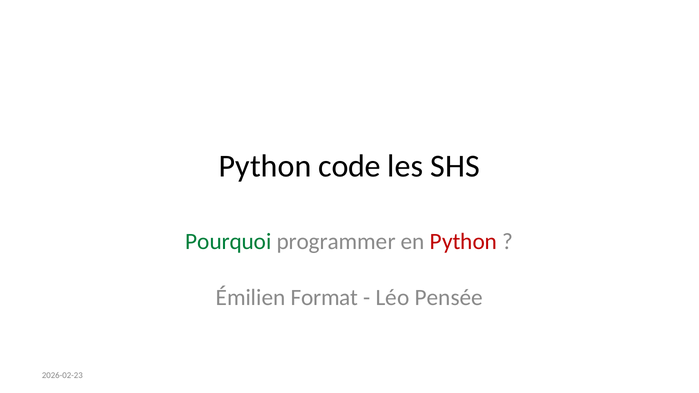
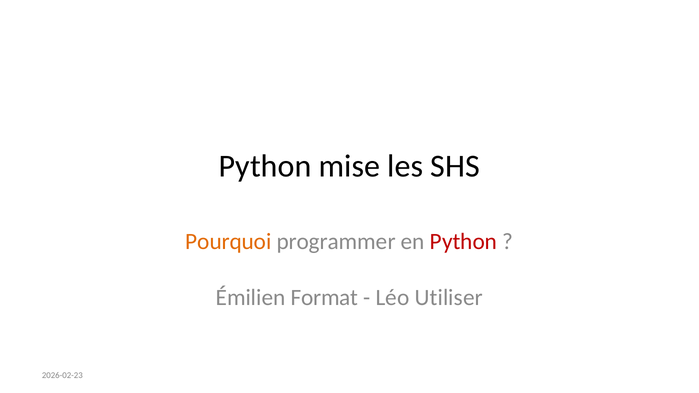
code: code -> mise (349, 166)
Pourquoi colour: green -> orange (228, 242)
Pensée: Pensée -> Utiliser (449, 298)
